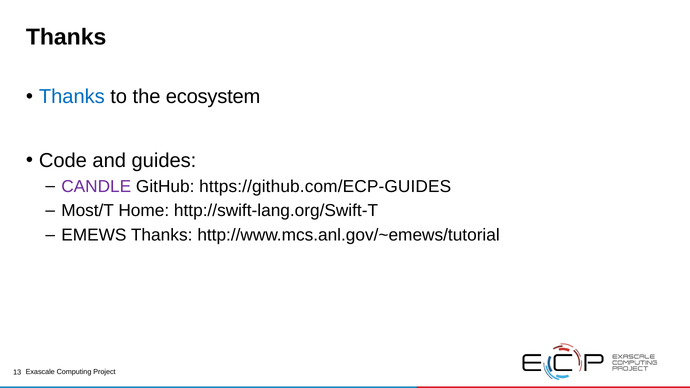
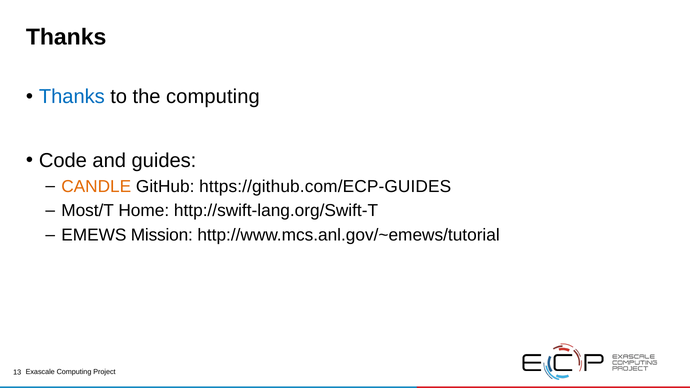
the ecosystem: ecosystem -> computing (213, 97)
CANDLE colour: purple -> orange (96, 186)
EMEWS Thanks: Thanks -> Mission (162, 235)
